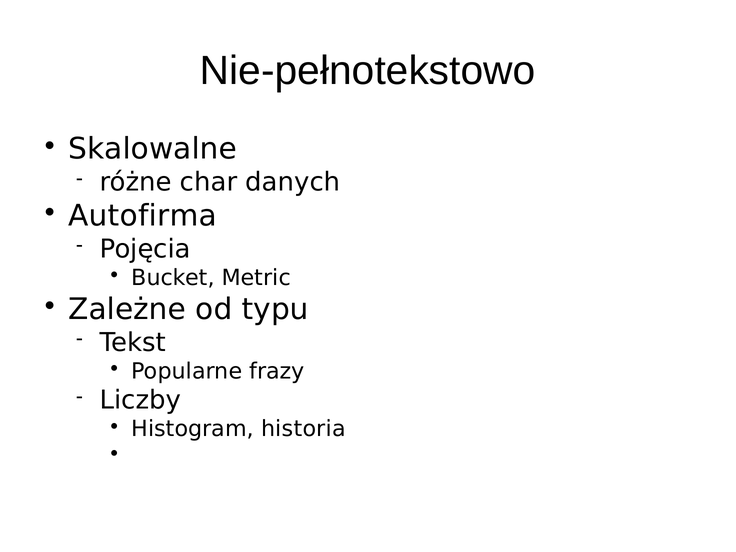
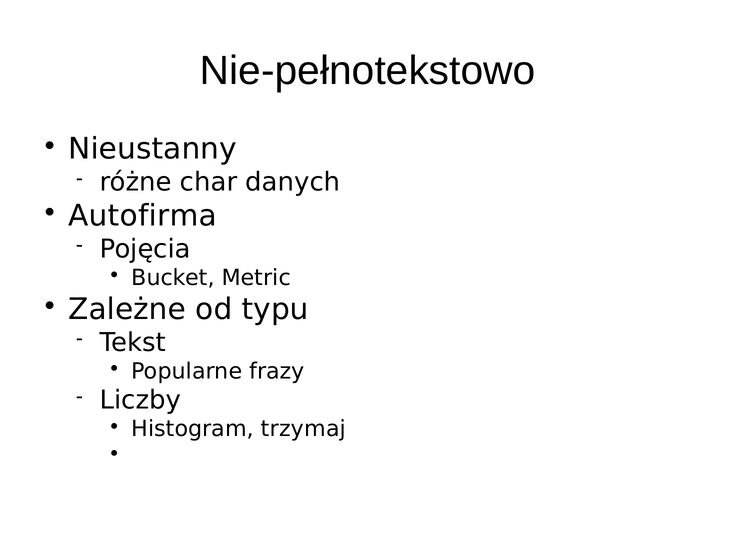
Skalowalne: Skalowalne -> Nieustanny (153, 149)
historia: historia -> trzymaj (303, 429)
